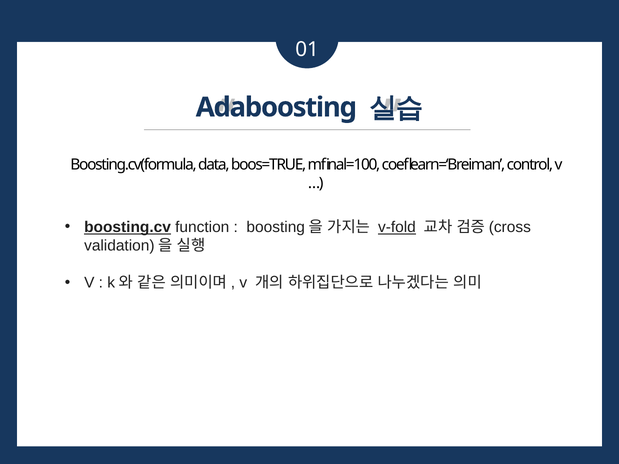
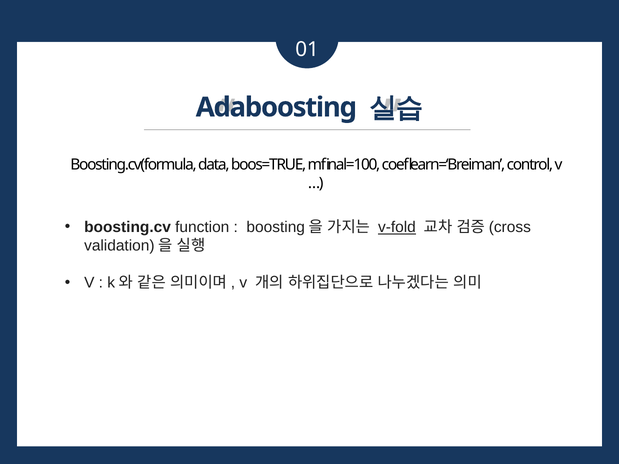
boosting.cv underline: present -> none (128, 227)
